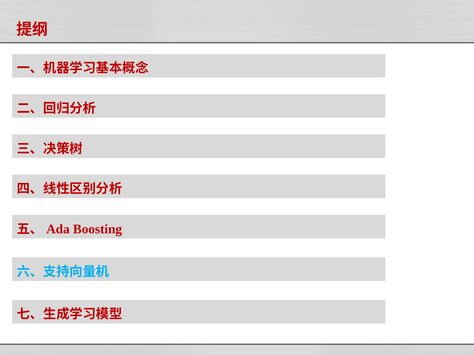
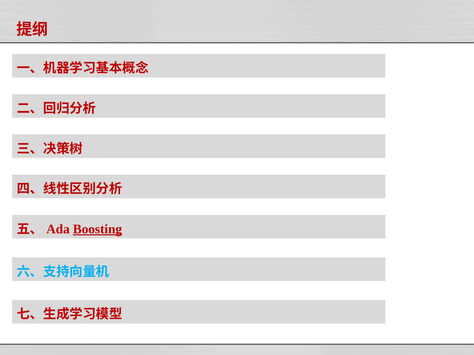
Boosting underline: none -> present (98, 230)
